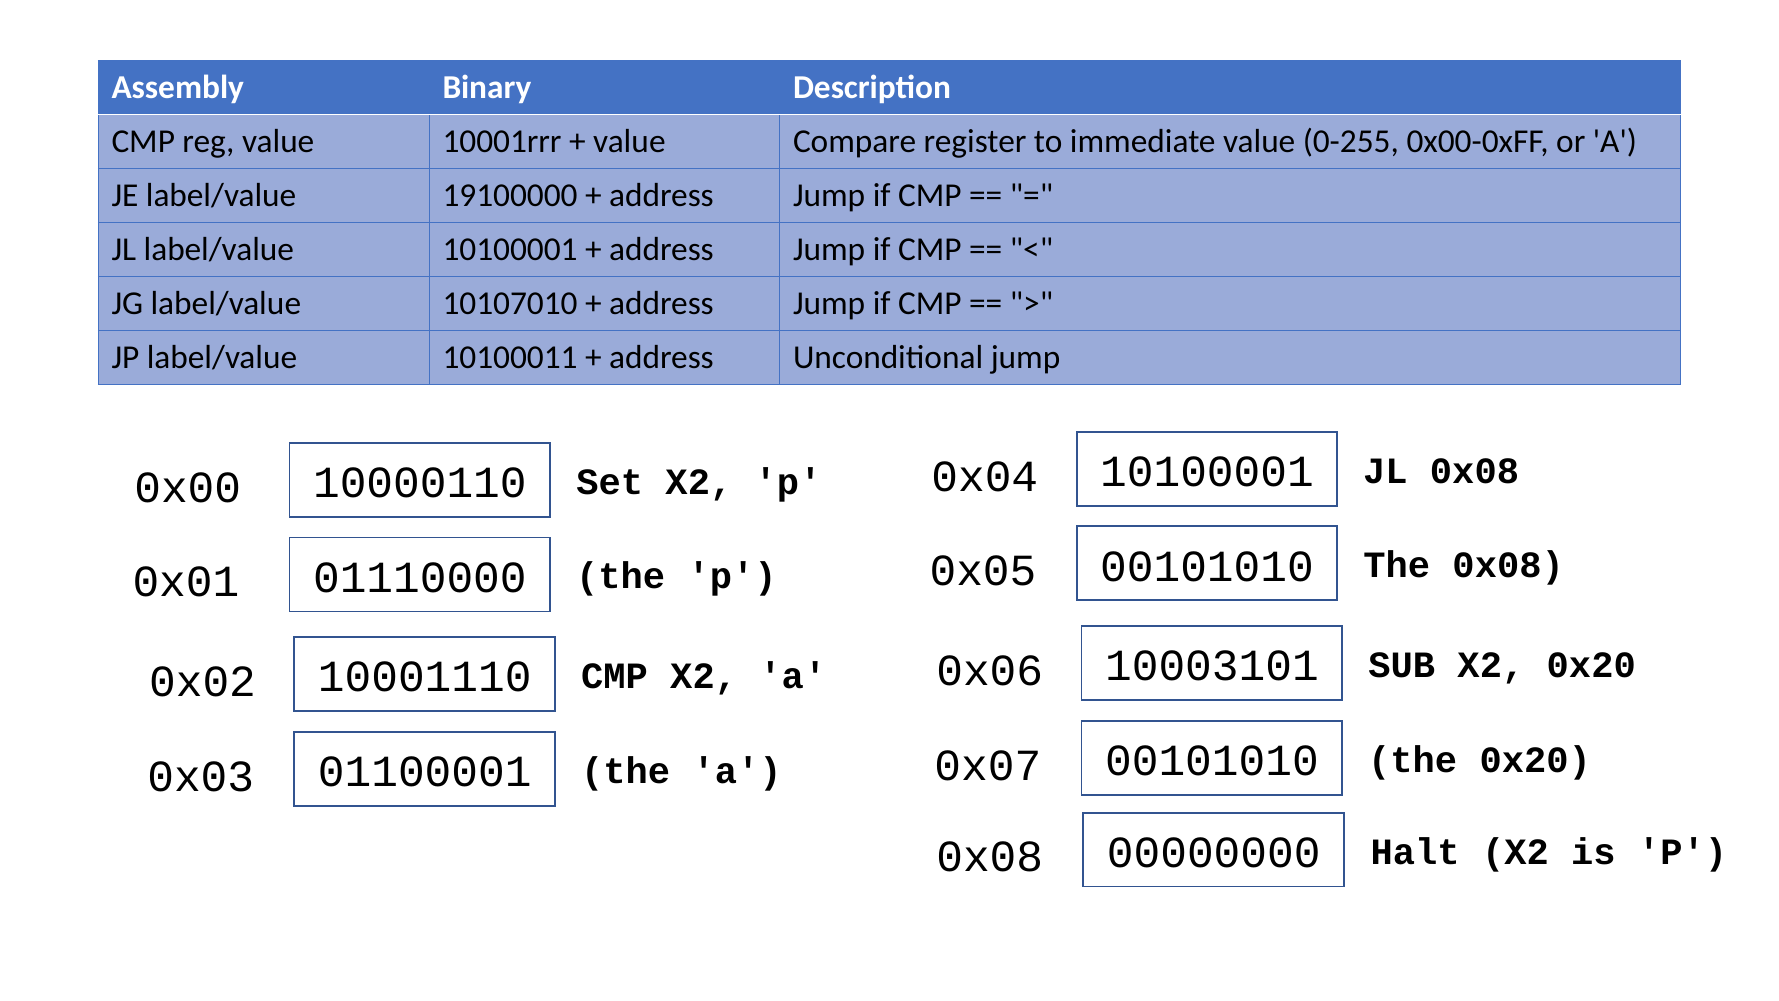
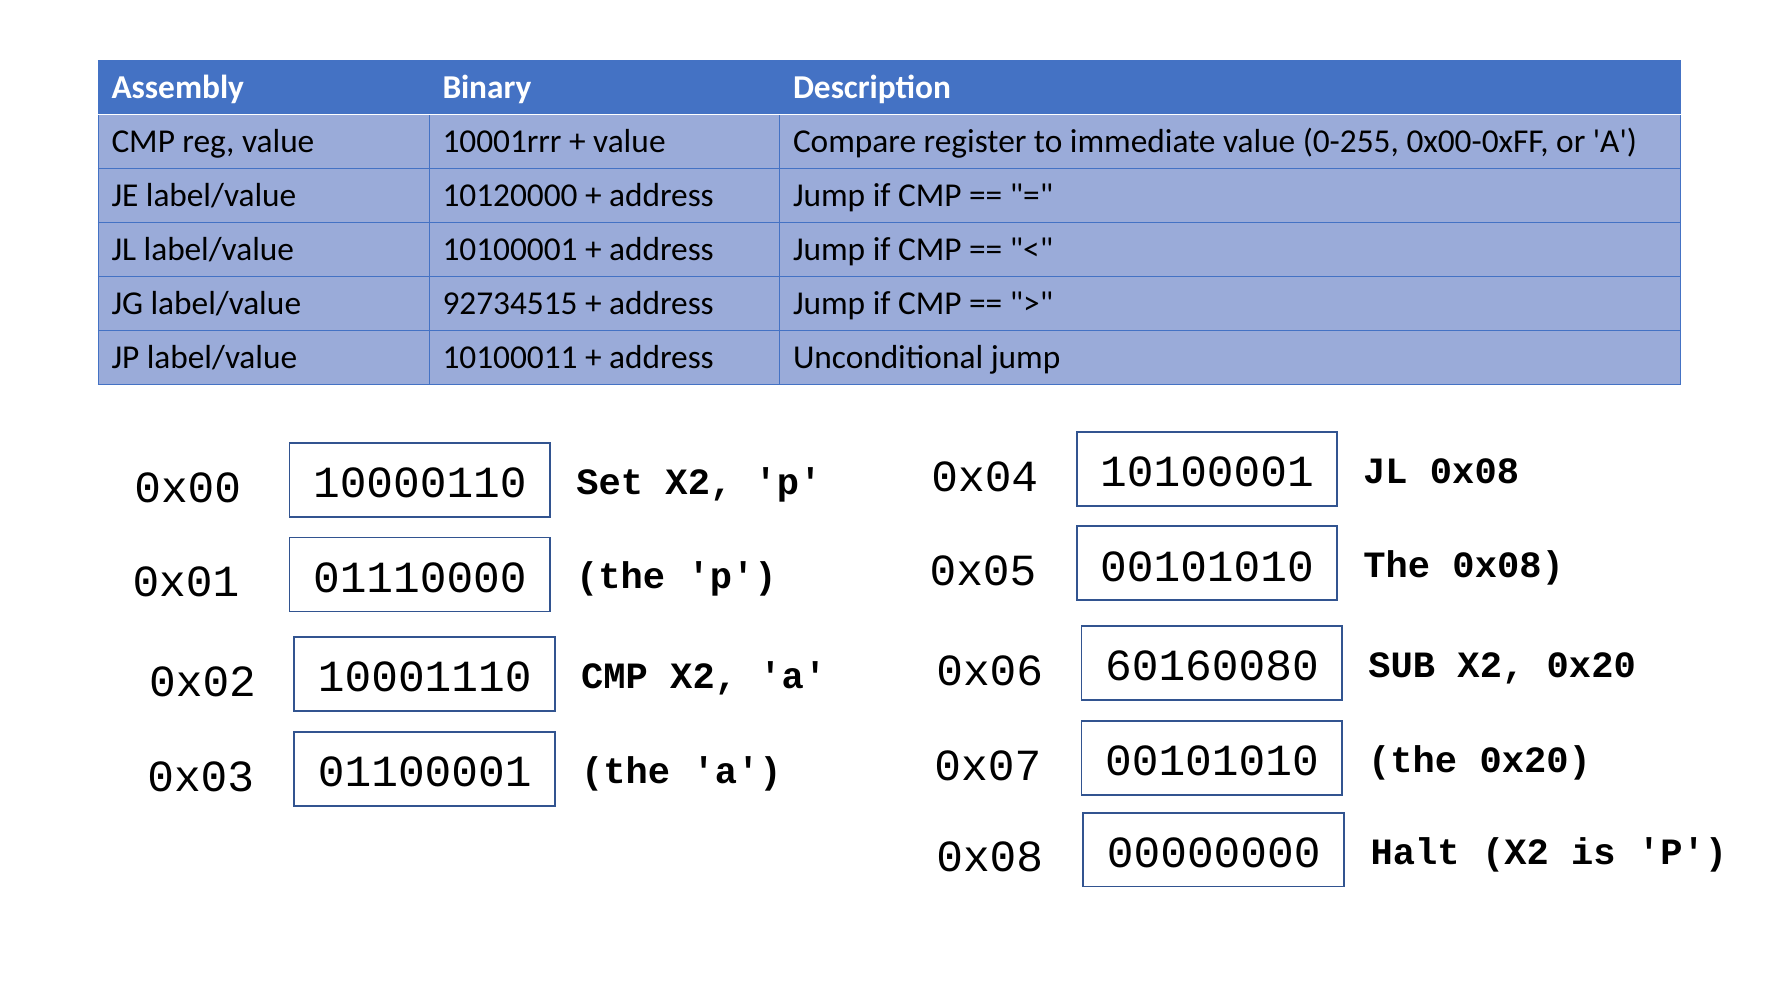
19100000: 19100000 -> 10120000 (510, 196)
10107010: 10107010 -> 92734515 (510, 303)
10003101: 10003101 -> 60160080 (1212, 666)
